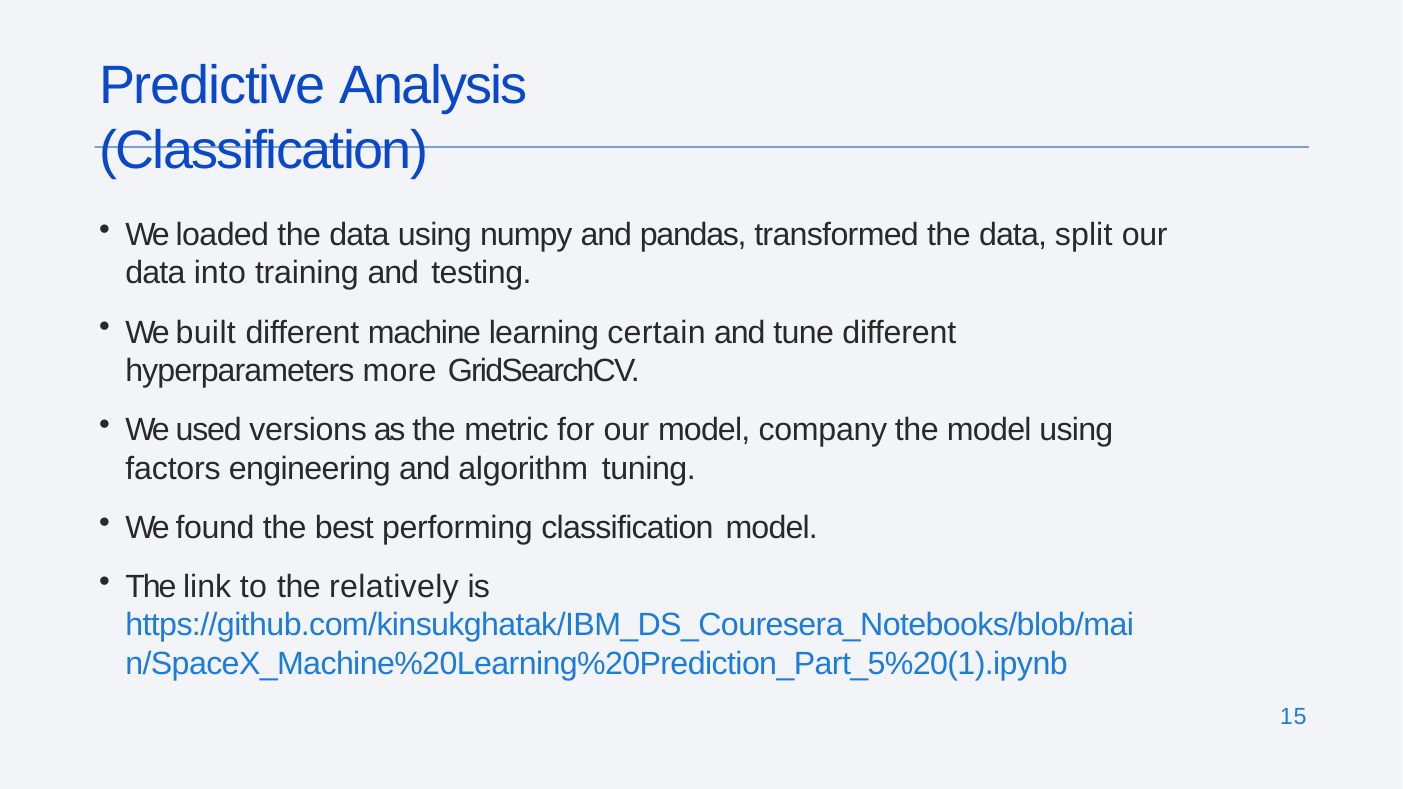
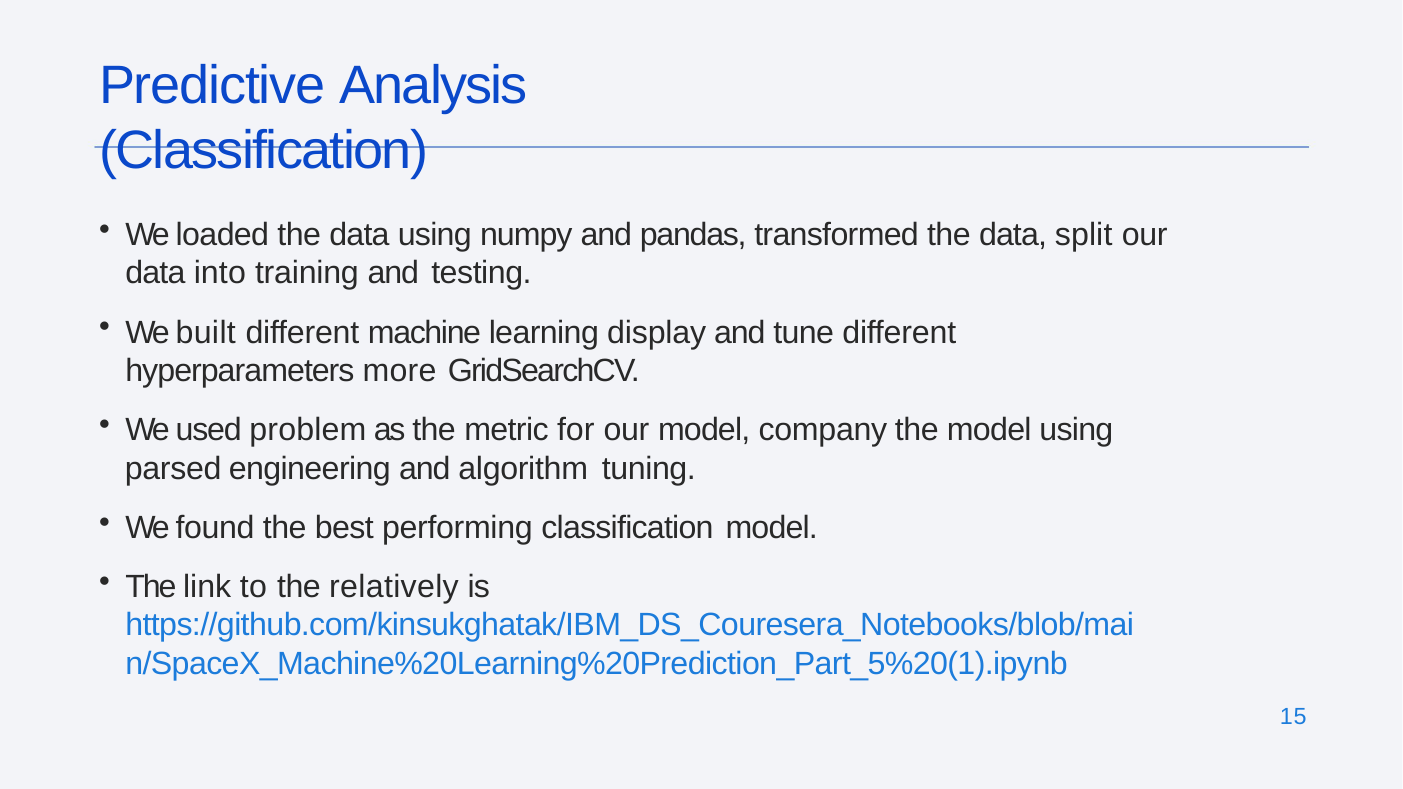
certain: certain -> display (657, 333)
versions: versions -> problem (308, 430)
factors: factors -> parsed (173, 469)
